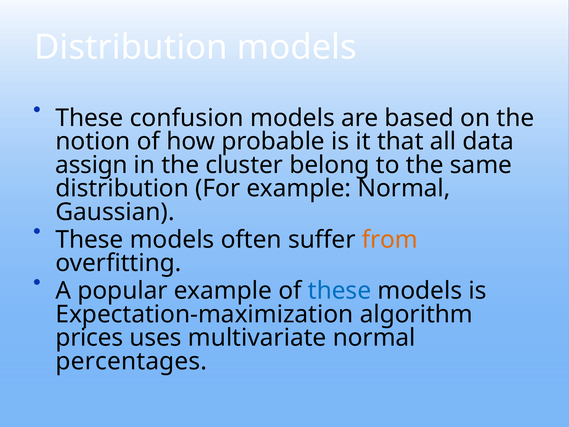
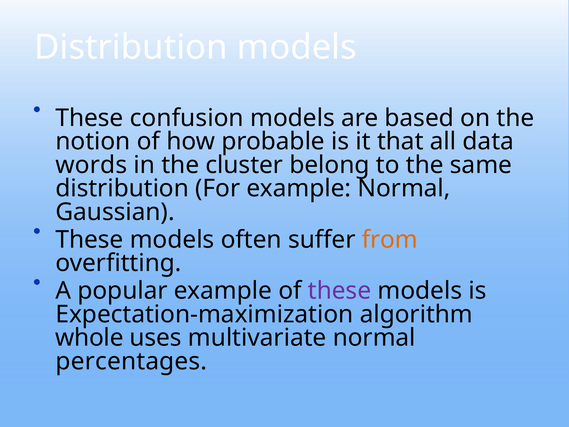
assign: assign -> words (91, 165)
these colour: blue -> purple (340, 291)
prices: prices -> whole (89, 338)
